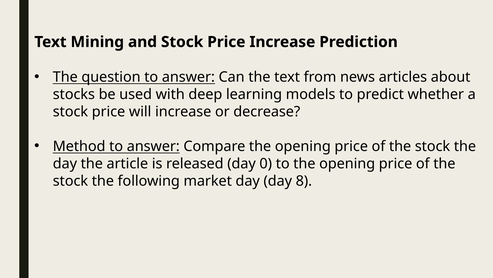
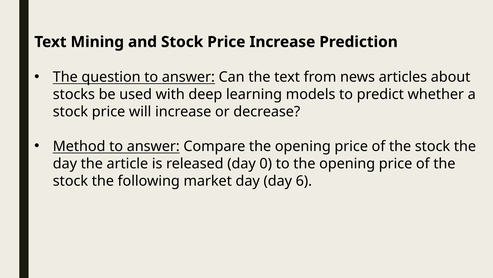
8: 8 -> 6 (304, 181)
